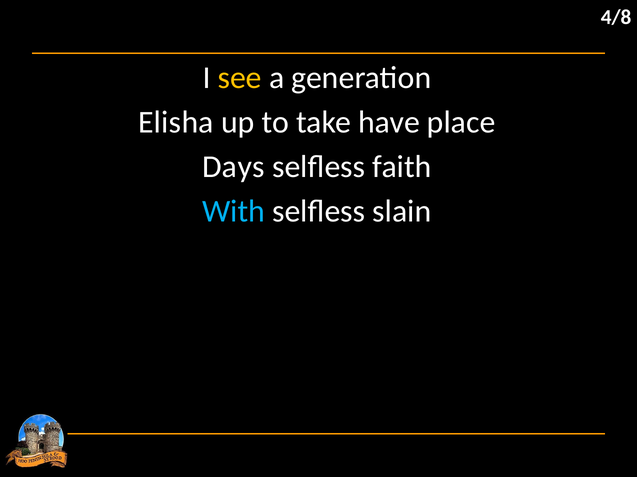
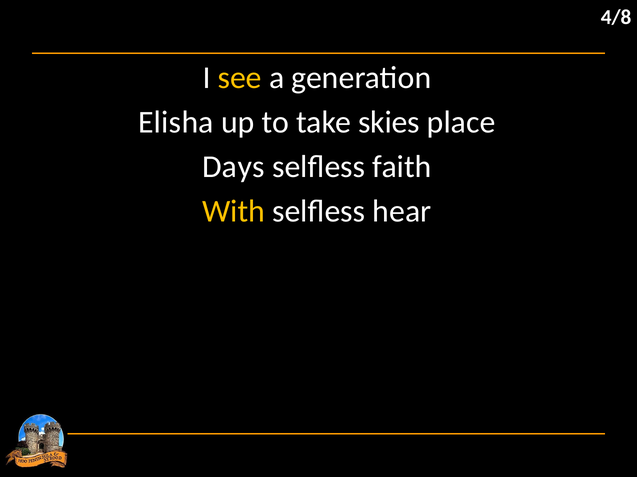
have: have -> skies (389, 122)
With colour: light blue -> yellow (234, 212)
slain: slain -> hear (402, 212)
